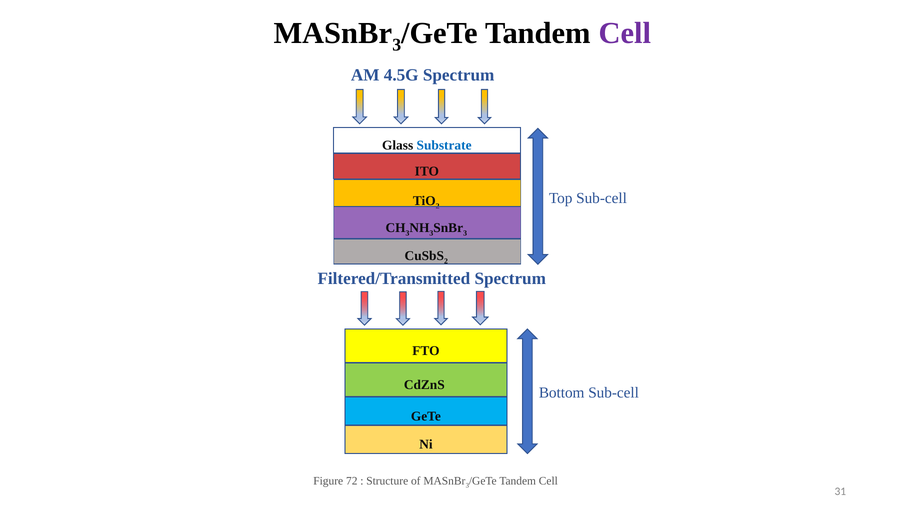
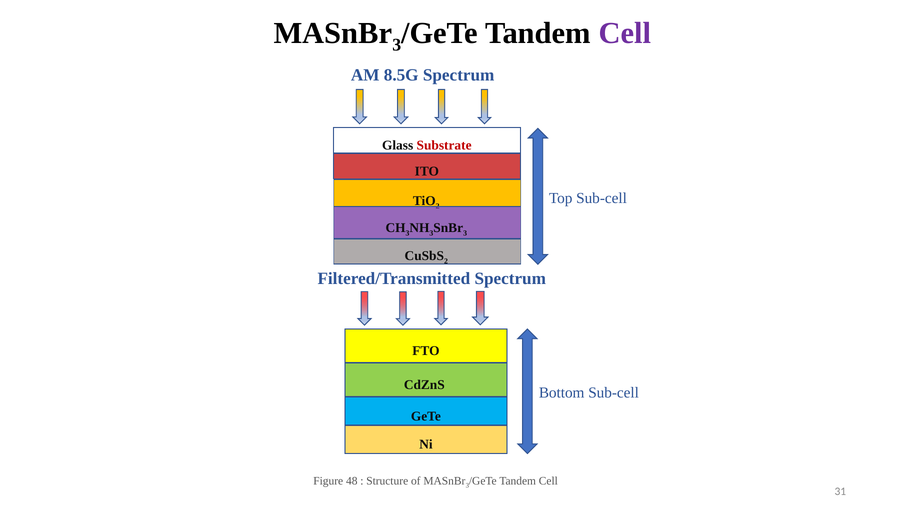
4.5G: 4.5G -> 8.5G (401, 75)
Substrate colour: blue -> red (444, 145)
72: 72 -> 48 (352, 481)
